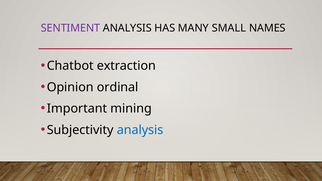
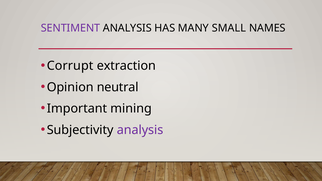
Chatbot: Chatbot -> Corrupt (70, 66)
ordinal: ordinal -> neutral (118, 87)
analysis colour: blue -> purple (140, 130)
